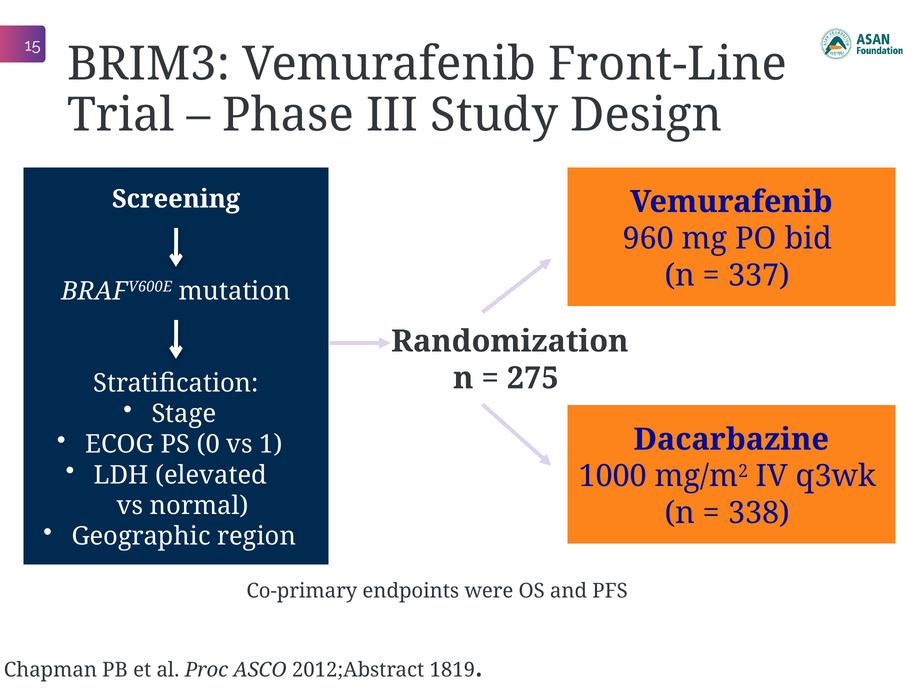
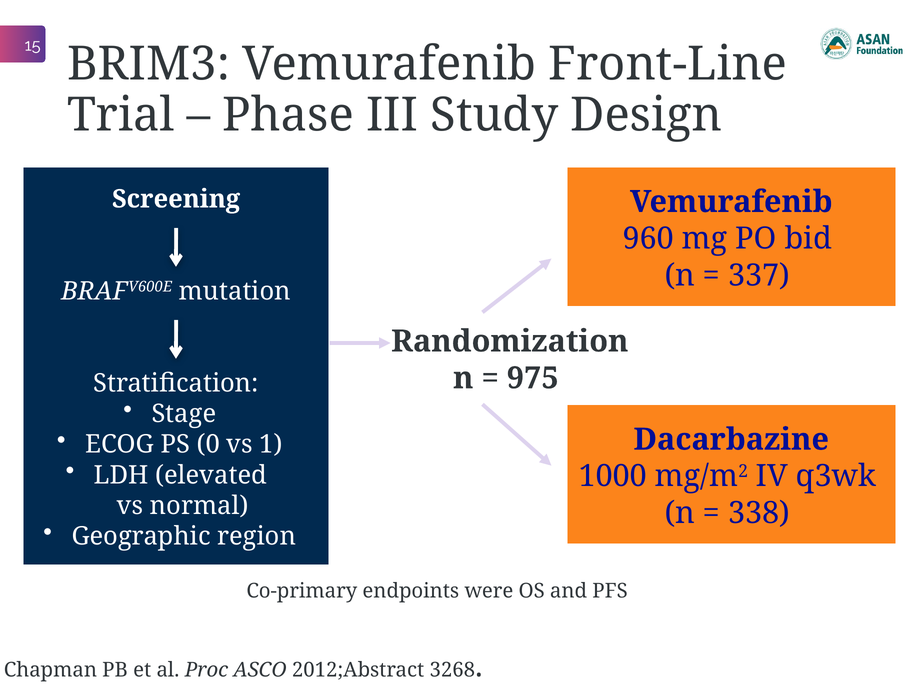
275: 275 -> 975 (533, 378)
1819: 1819 -> 3268 (452, 669)
